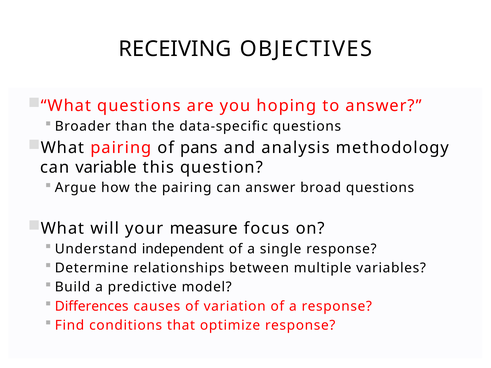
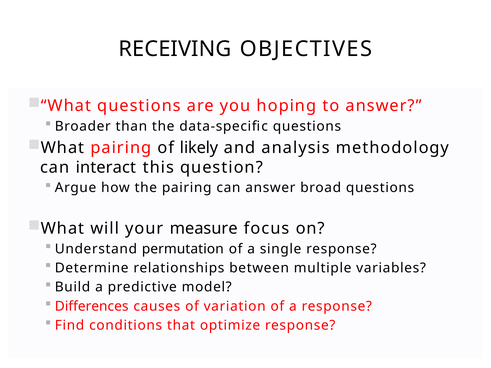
pans: pans -> likely (199, 148)
variable: variable -> interact (106, 167)
independent: independent -> permutation (183, 249)
